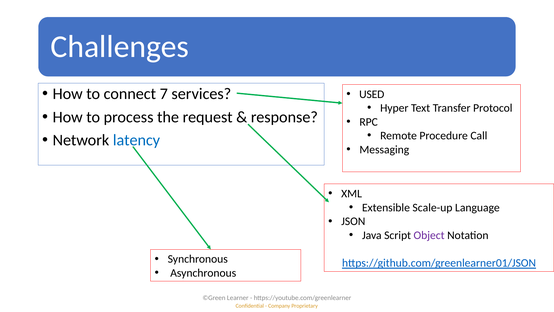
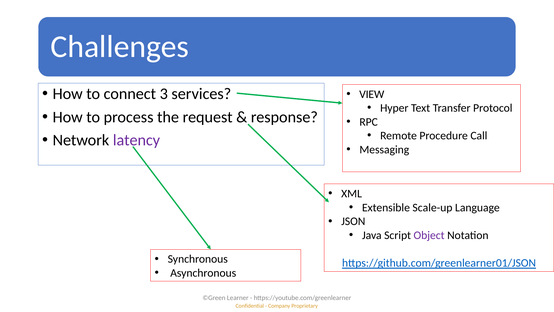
7: 7 -> 3 (164, 94)
USED: USED -> VIEW (372, 94)
latency colour: blue -> purple (136, 140)
